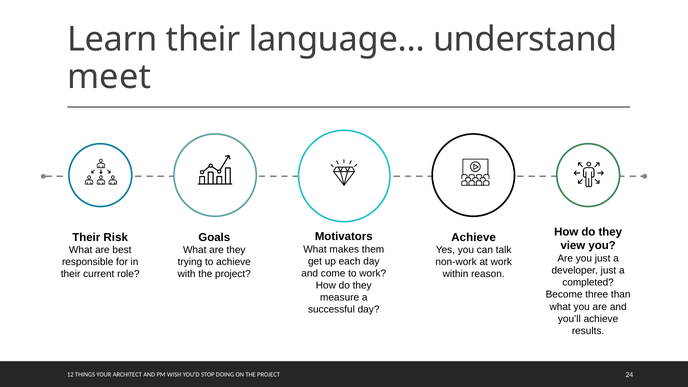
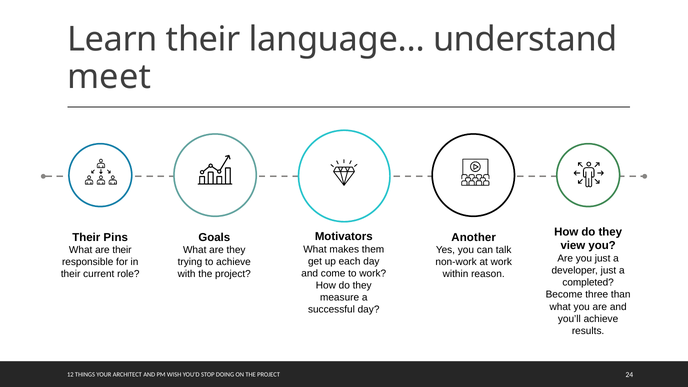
Risk: Risk -> Pins (116, 237)
Achieve: Achieve -> Another (474, 237)
are best: best -> their (122, 250)
